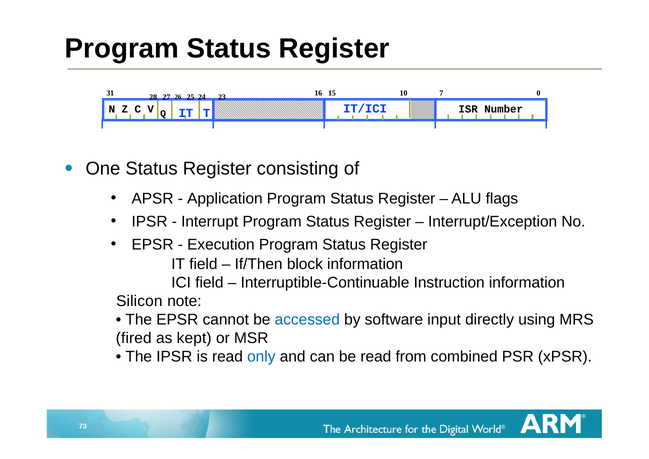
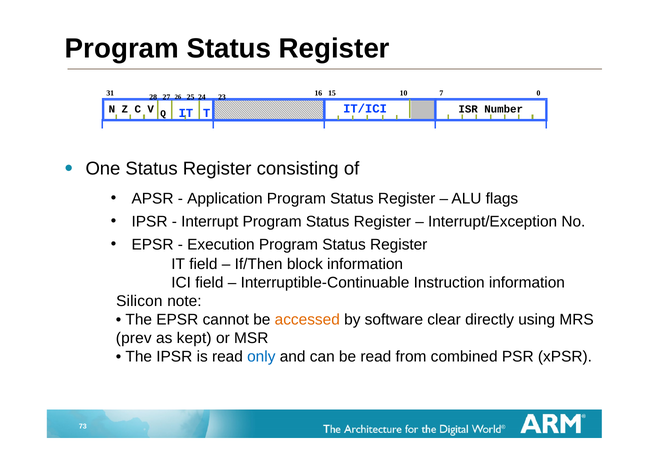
accessed colour: blue -> orange (307, 319)
input: input -> clear (444, 319)
fired: fired -> prev (134, 338)
